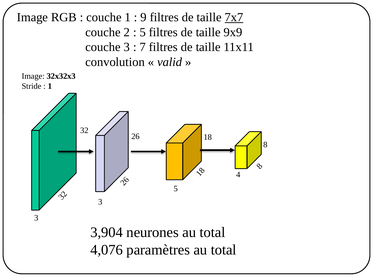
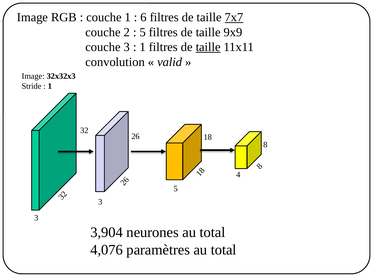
9: 9 -> 6 (144, 17)
7: 7 -> 1 (143, 47)
taille underline: none -> present (208, 47)
